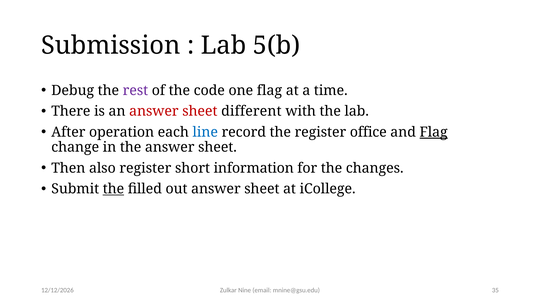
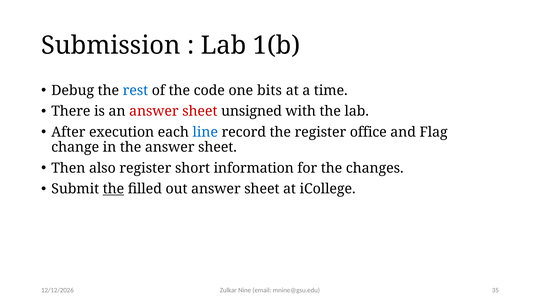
5(b: 5(b -> 1(b (277, 45)
rest colour: purple -> blue (135, 90)
one flag: flag -> bits (269, 90)
different: different -> unsigned (252, 111)
operation: operation -> execution (122, 132)
Flag underline: present -> none (434, 132)
